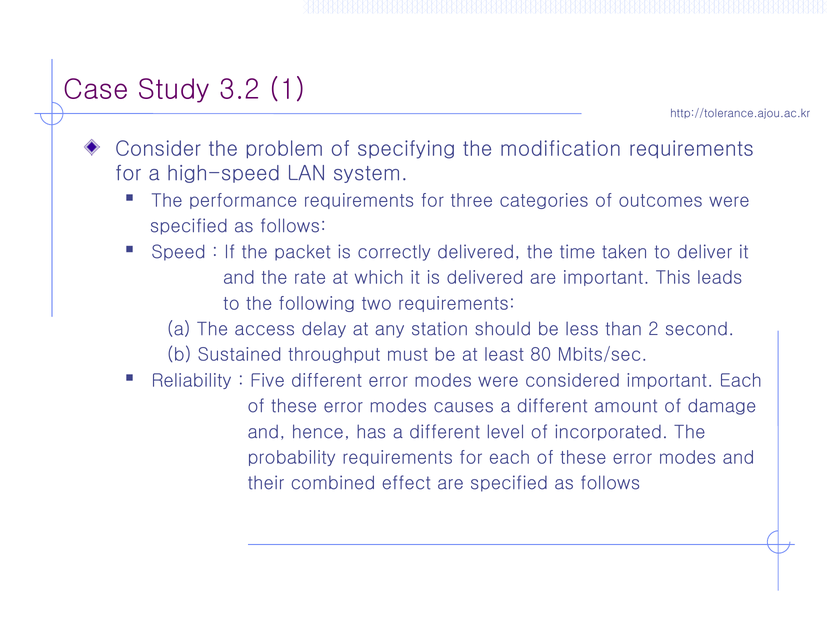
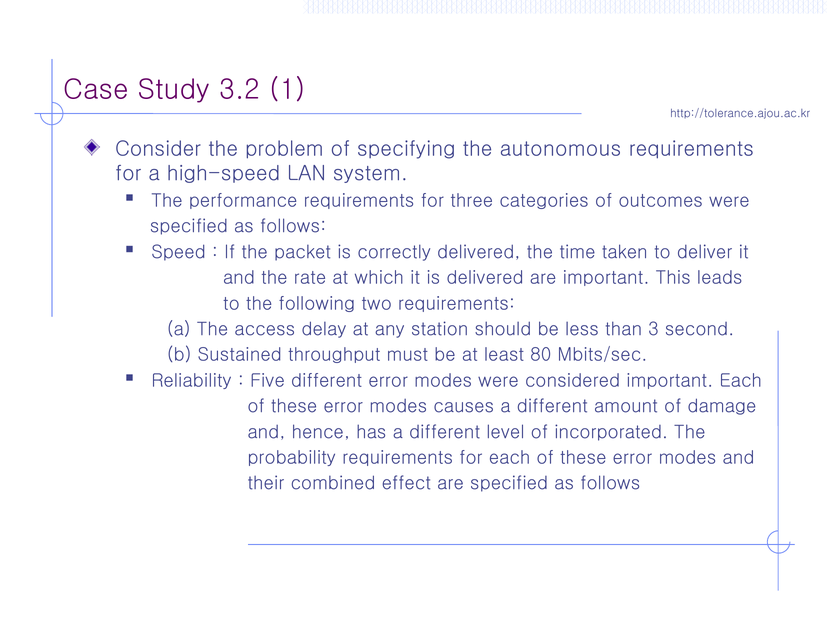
modification: modification -> autonomous (561, 149)
2: 2 -> 3 (653, 329)
